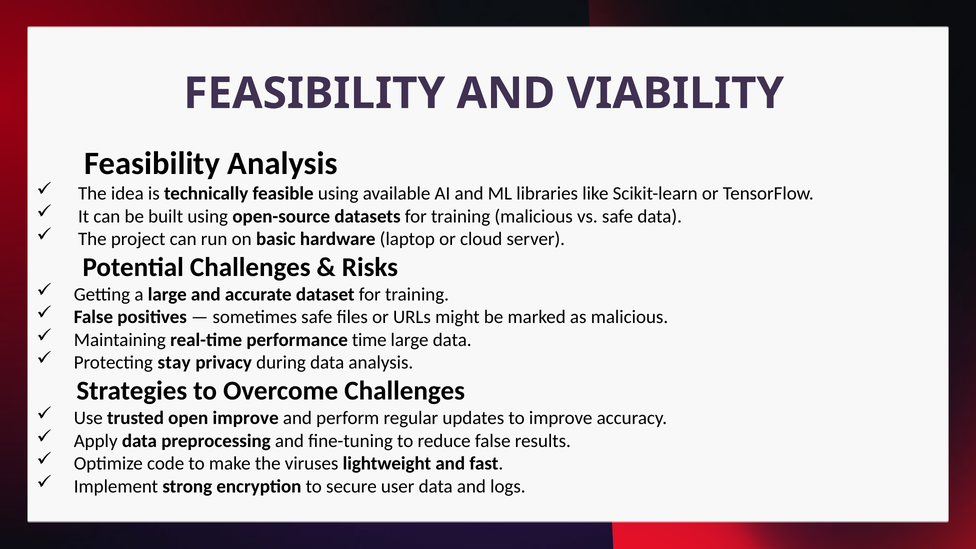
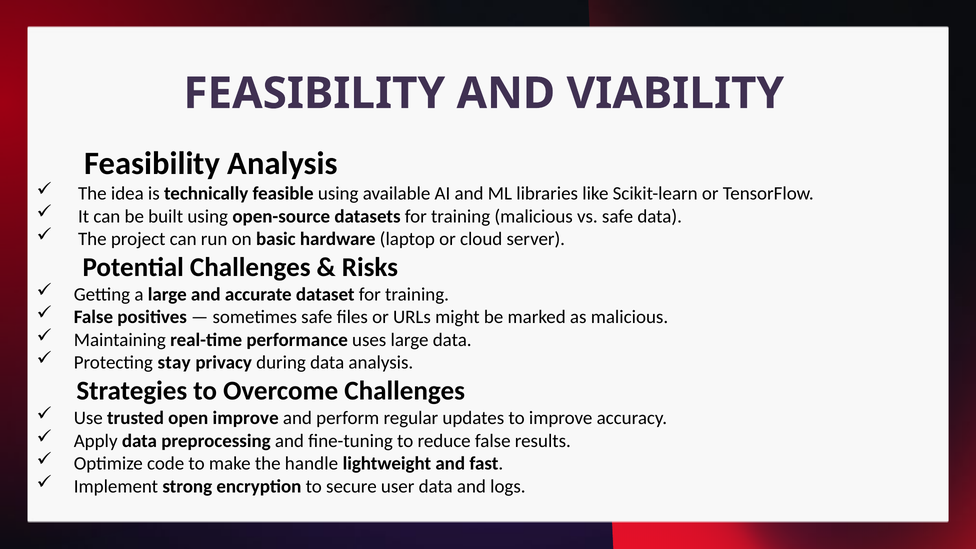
time: time -> uses (369, 340)
viruses: viruses -> handle (312, 464)
